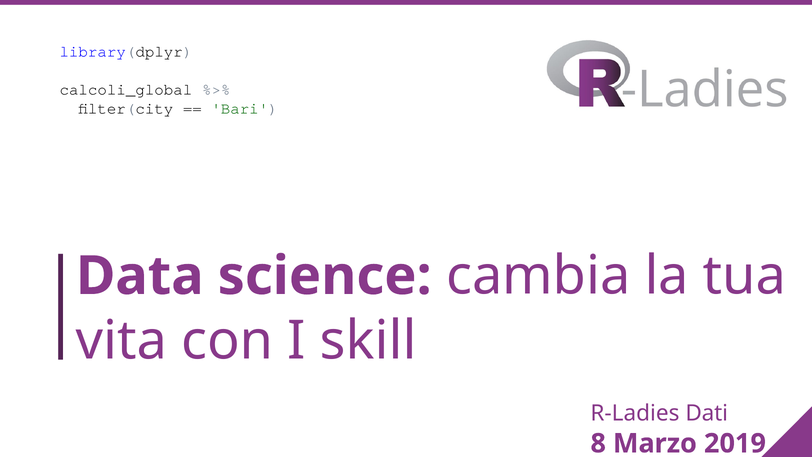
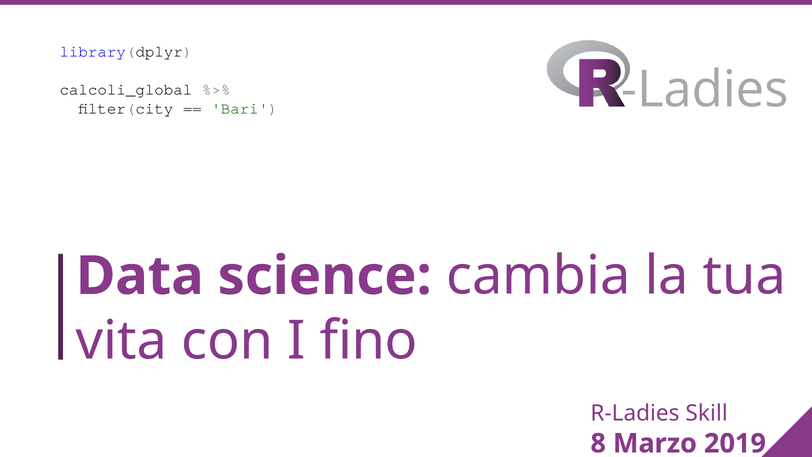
skill: skill -> fino (369, 341)
Dati: Dati -> Skill (707, 413)
